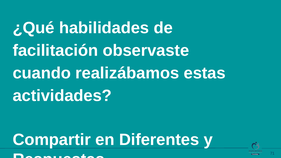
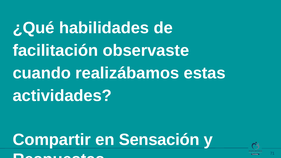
Diferentes: Diferentes -> Sensación (159, 140)
